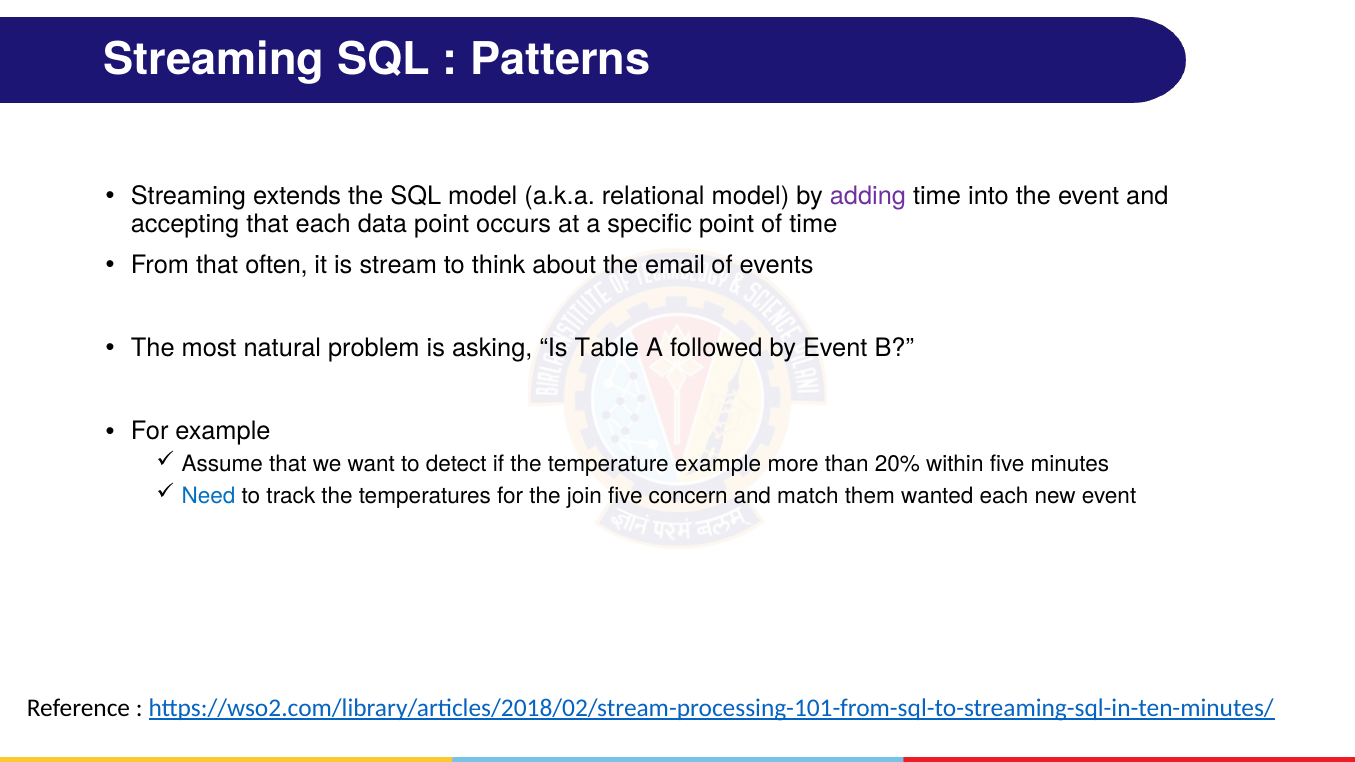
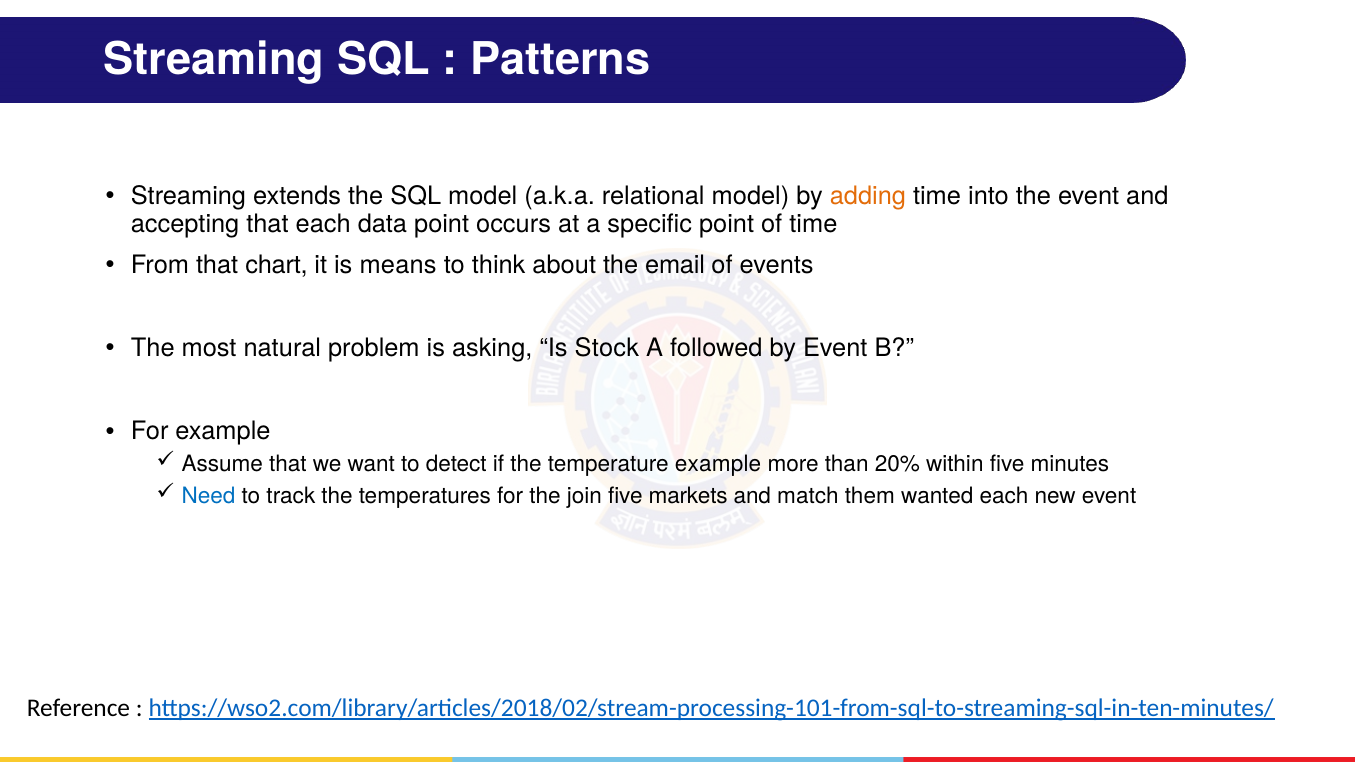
adding colour: purple -> orange (868, 197)
often: often -> chart (276, 266)
stream: stream -> means (398, 266)
Table: Table -> Stock (607, 349)
concern: concern -> markets (688, 496)
